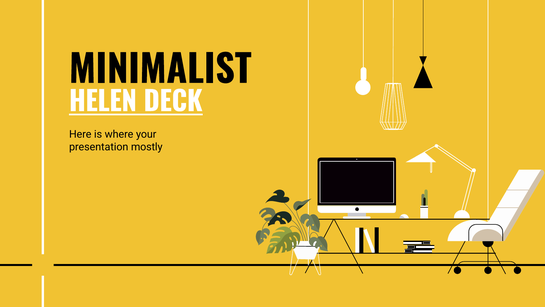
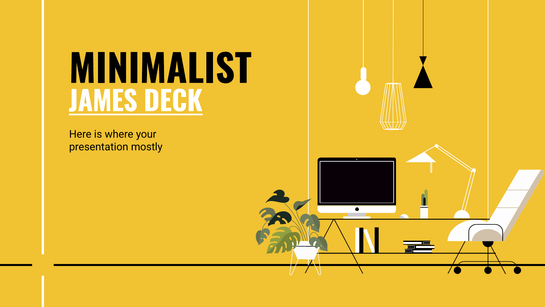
HELEN: HELEN -> JAMES (103, 102)
